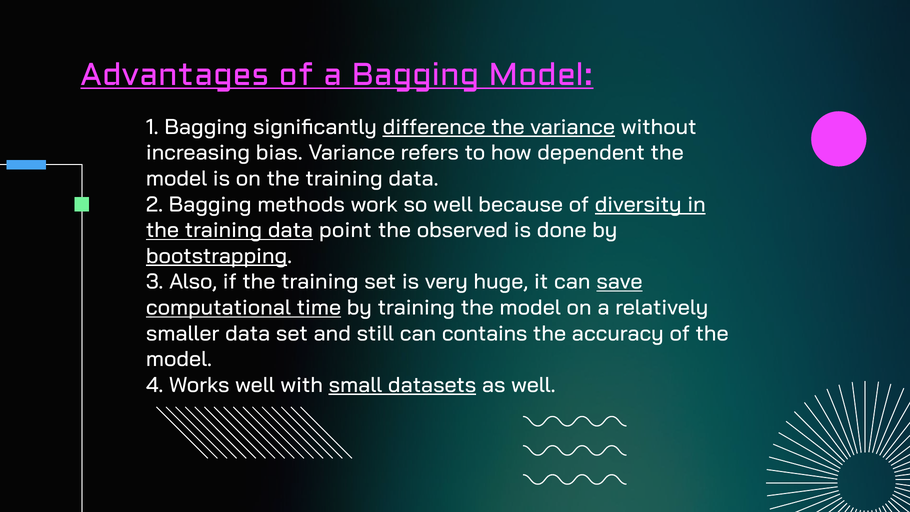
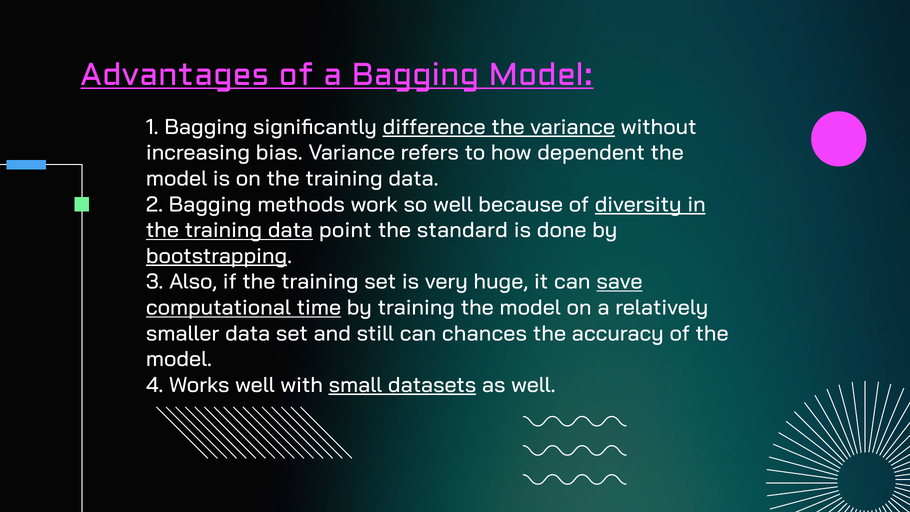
observed: observed -> standard (462, 230)
contains: contains -> chances (484, 333)
